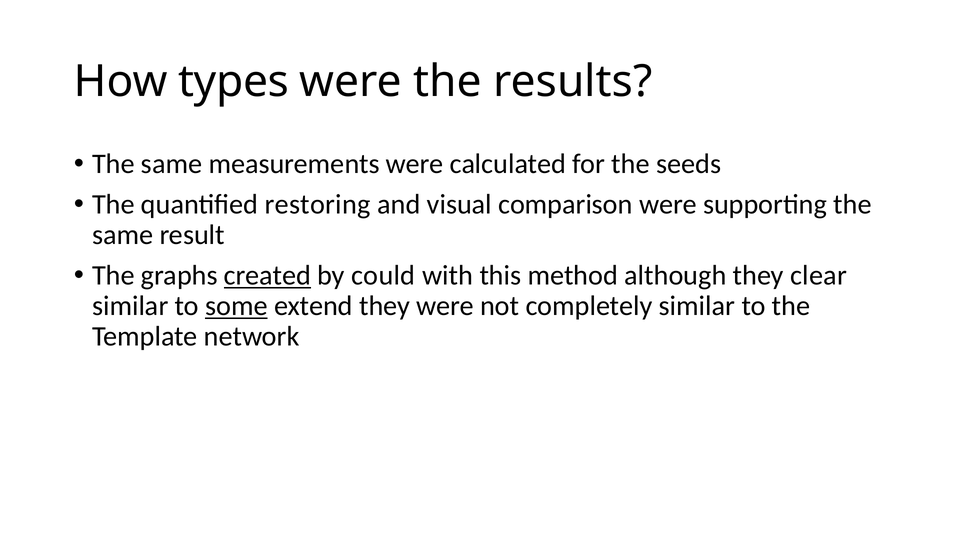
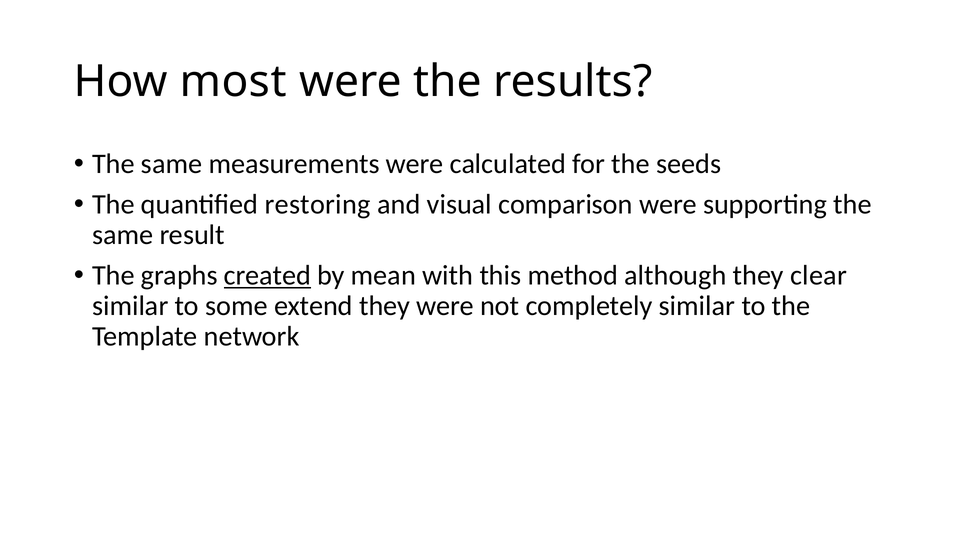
types: types -> most (233, 81)
could: could -> mean (383, 276)
some underline: present -> none (236, 306)
